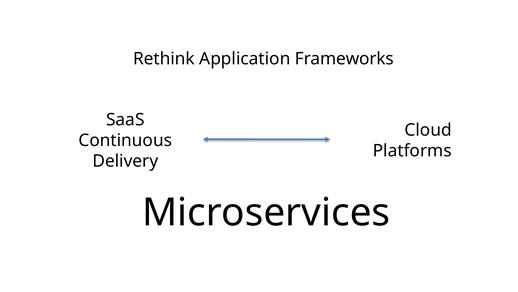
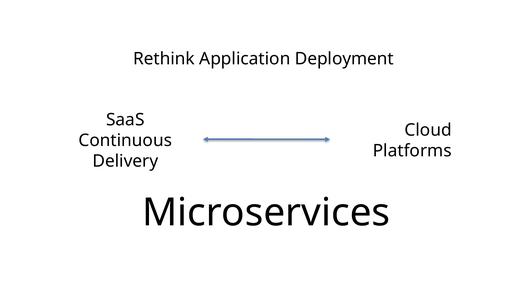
Frameworks: Frameworks -> Deployment (344, 59)
